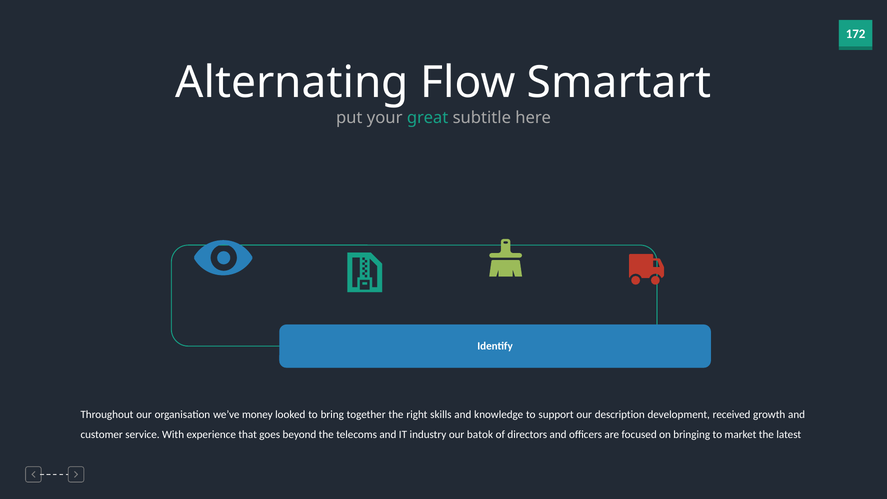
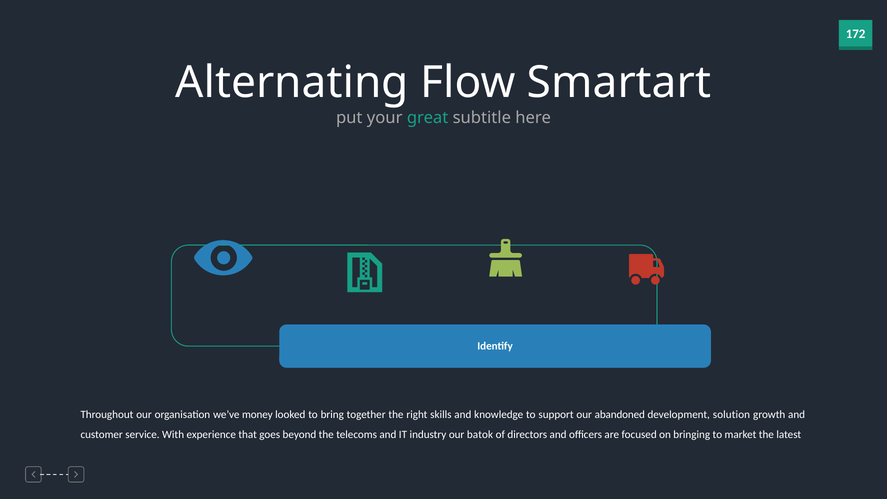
description: description -> abandoned (620, 414)
received: received -> solution (731, 414)
